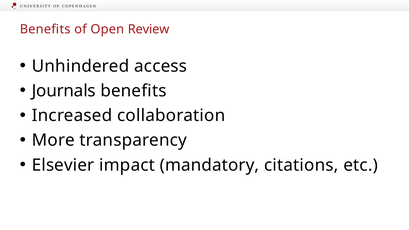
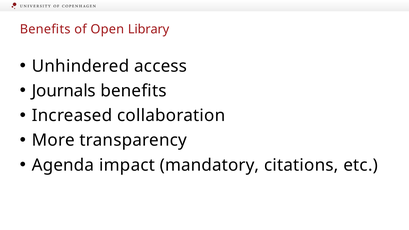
Review: Review -> Library (149, 29)
Elsevier: Elsevier -> Agenda (63, 165)
